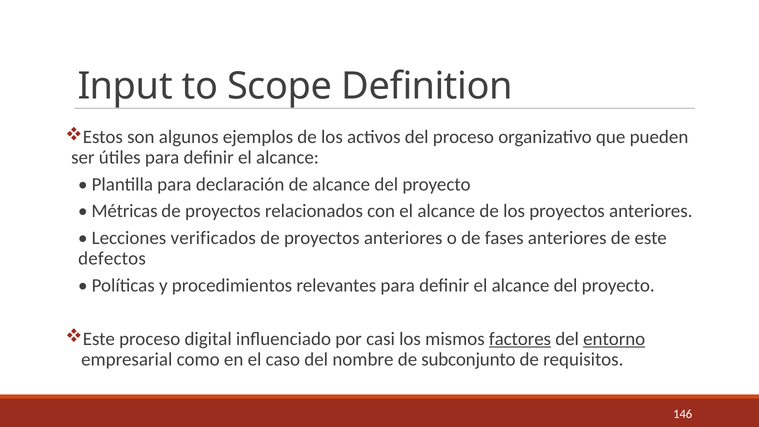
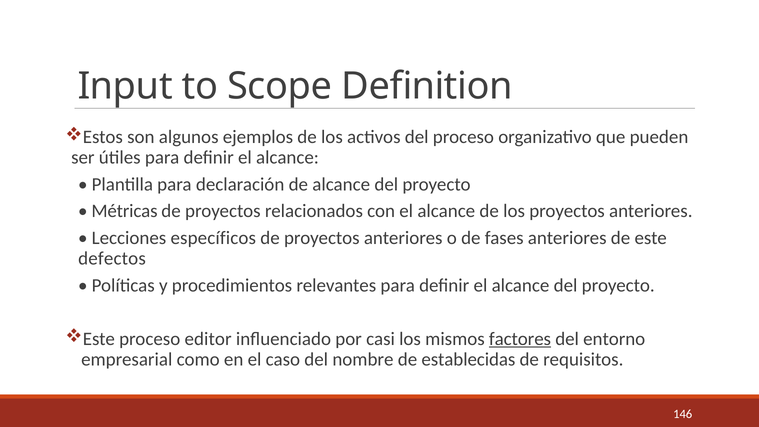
verificados: verificados -> específicos (213, 238)
digital: digital -> editor (208, 339)
entorno underline: present -> none (614, 339)
subconjunto: subconjunto -> establecidas (468, 359)
